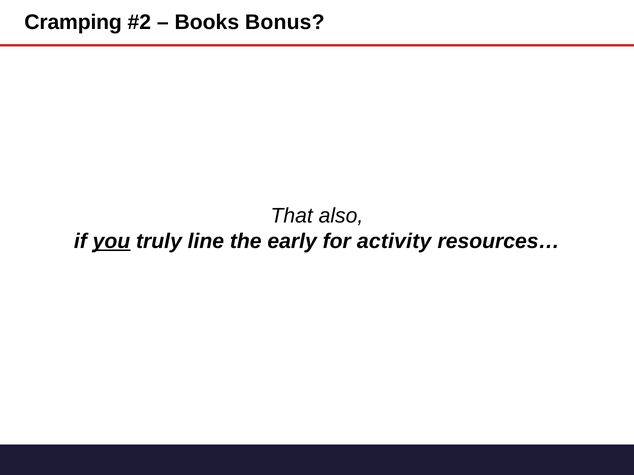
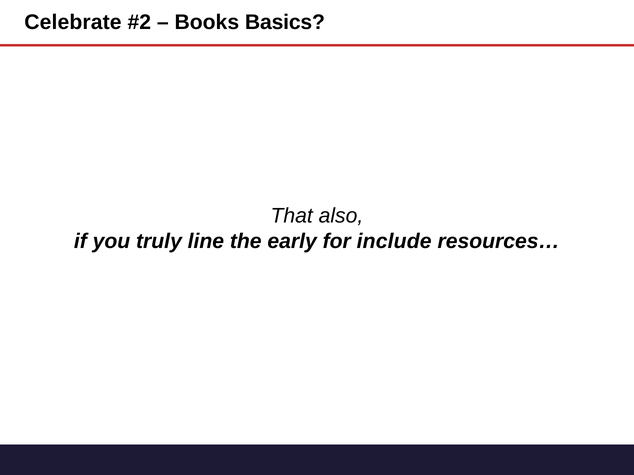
Cramping: Cramping -> Celebrate (73, 23)
Bonus: Bonus -> Basics (285, 23)
you underline: present -> none (111, 241)
activity: activity -> include (394, 241)
